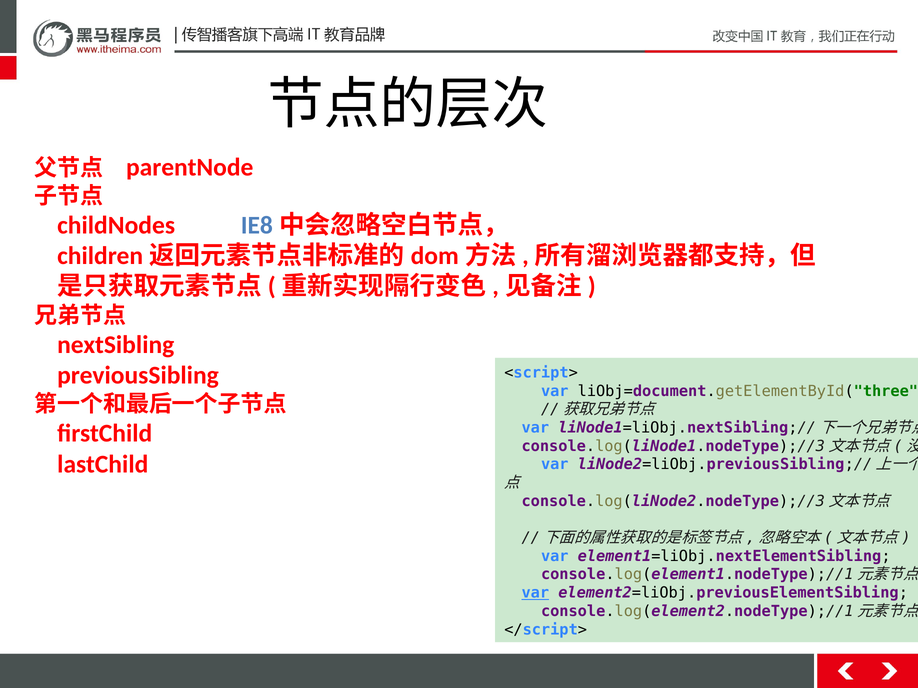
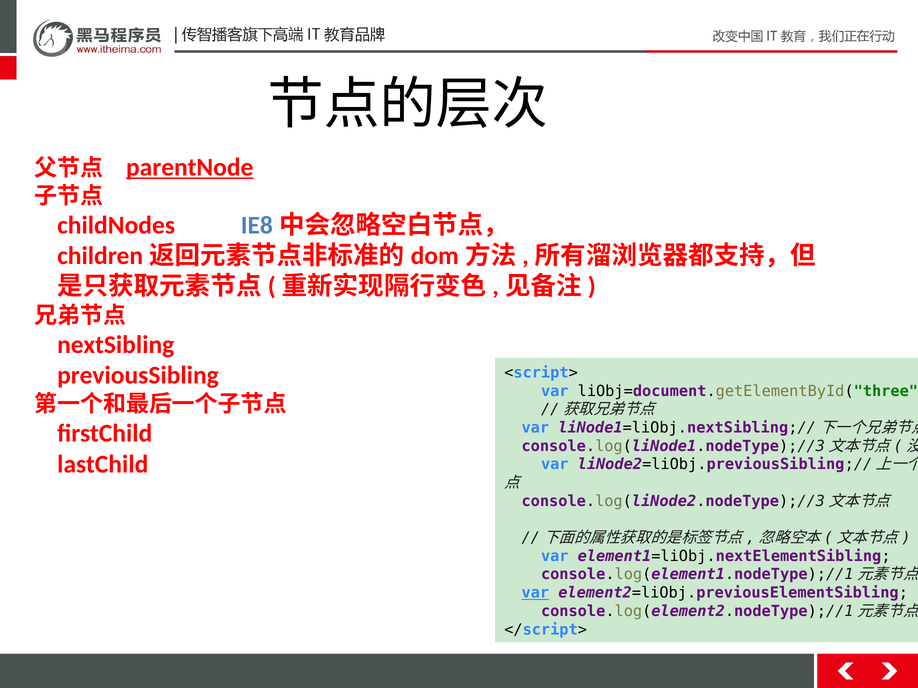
parentNode underline: none -> present (190, 167)
